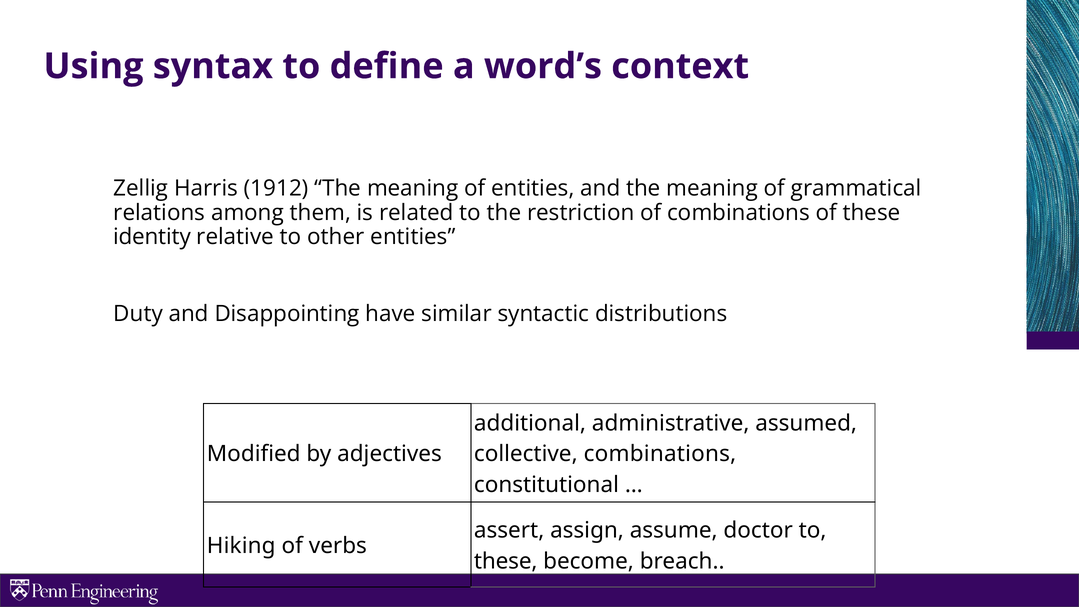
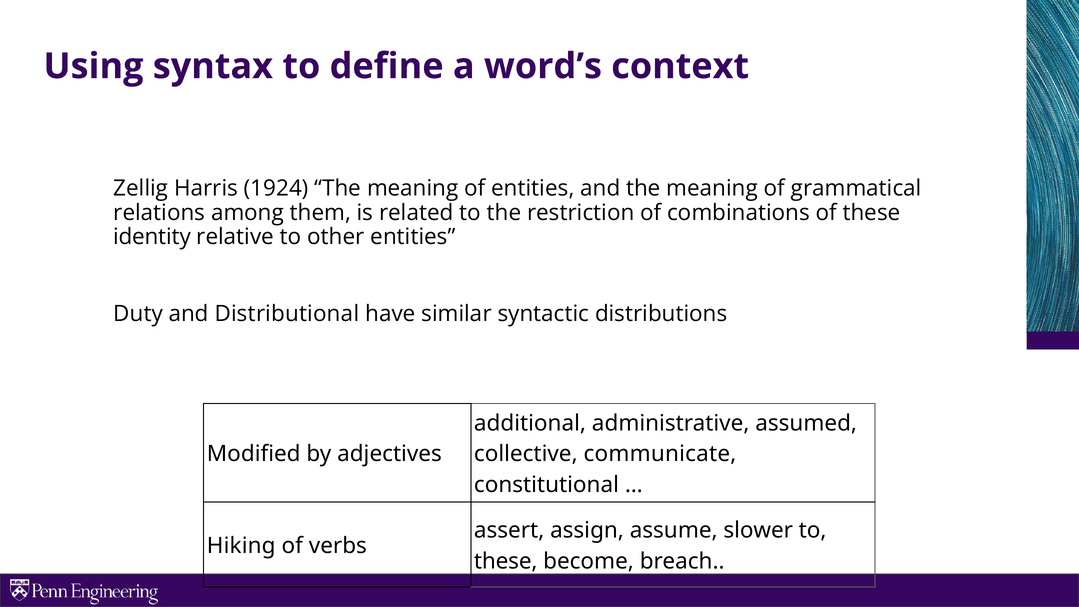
1912: 1912 -> 1924 (276, 188)
Disappointing: Disappointing -> Distributional (287, 314)
collective combinations: combinations -> communicate (660, 454)
doctor: doctor -> slower (758, 530)
